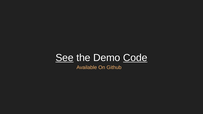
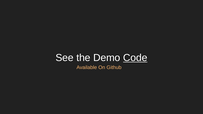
See underline: present -> none (65, 58)
